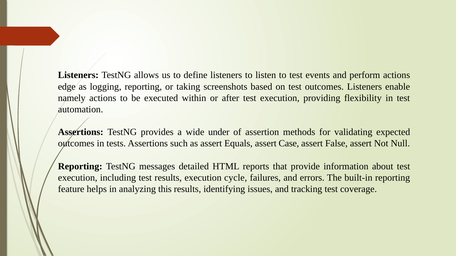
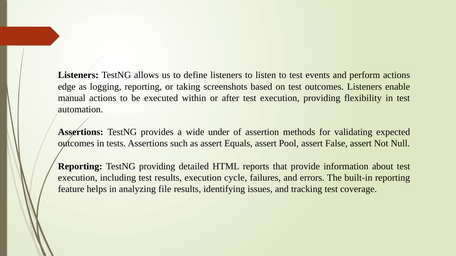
namely: namely -> manual (72, 98)
Case: Case -> Pool (289, 144)
TestNG messages: messages -> providing (157, 167)
this: this -> file (165, 189)
